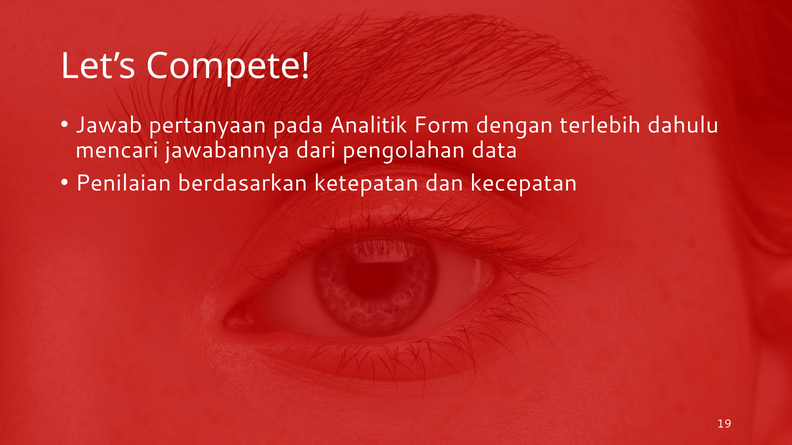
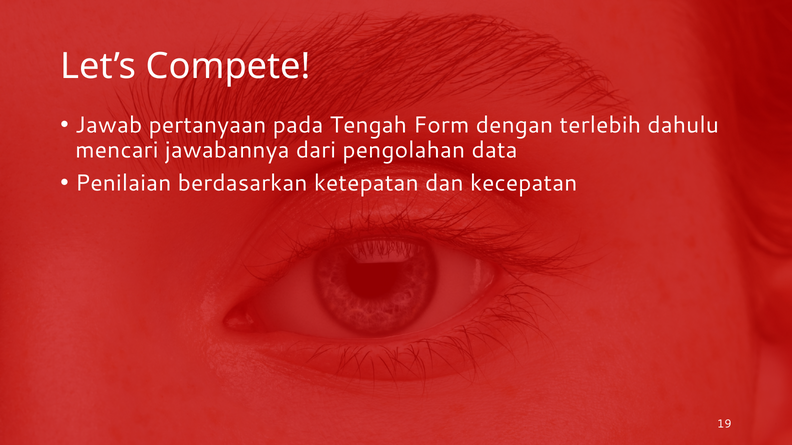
Analitik: Analitik -> Tengah (368, 125)
